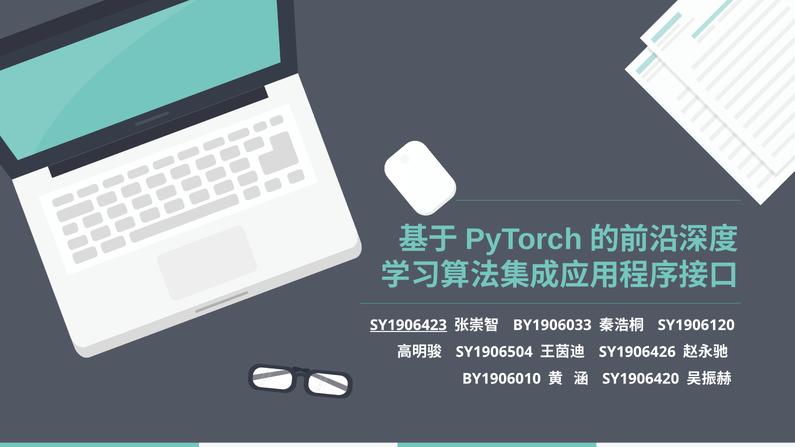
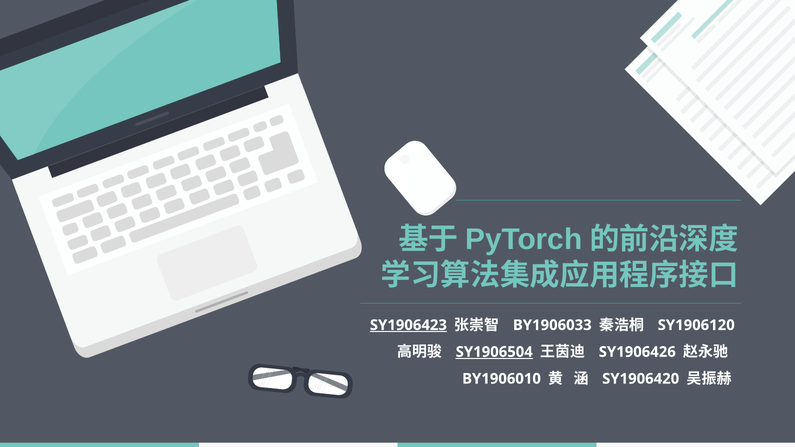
SY1906504 underline: none -> present (494, 352)
